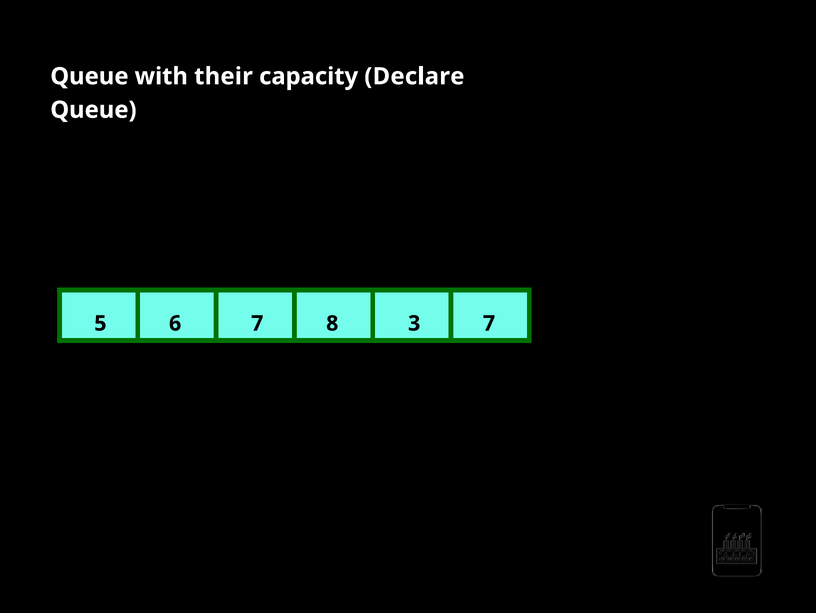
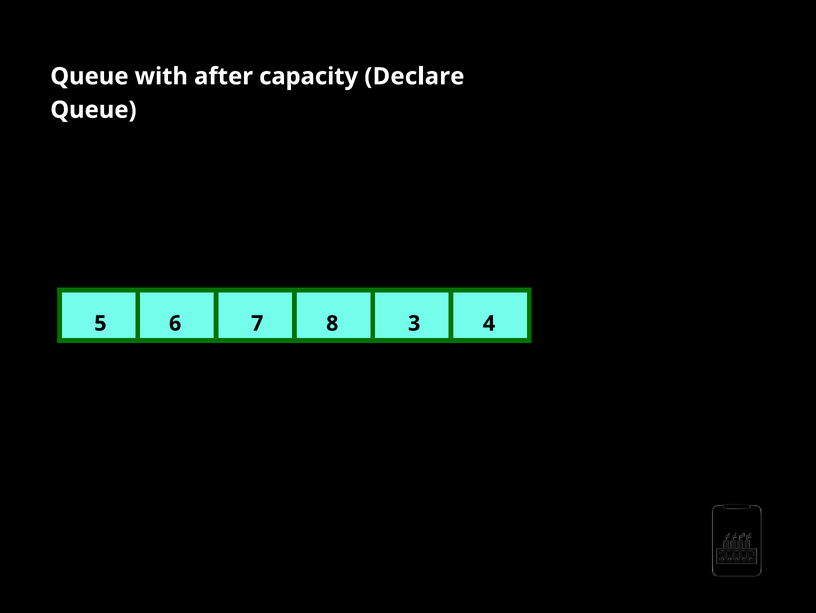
their: their -> after (224, 76)
3 7: 7 -> 4 (489, 323)
